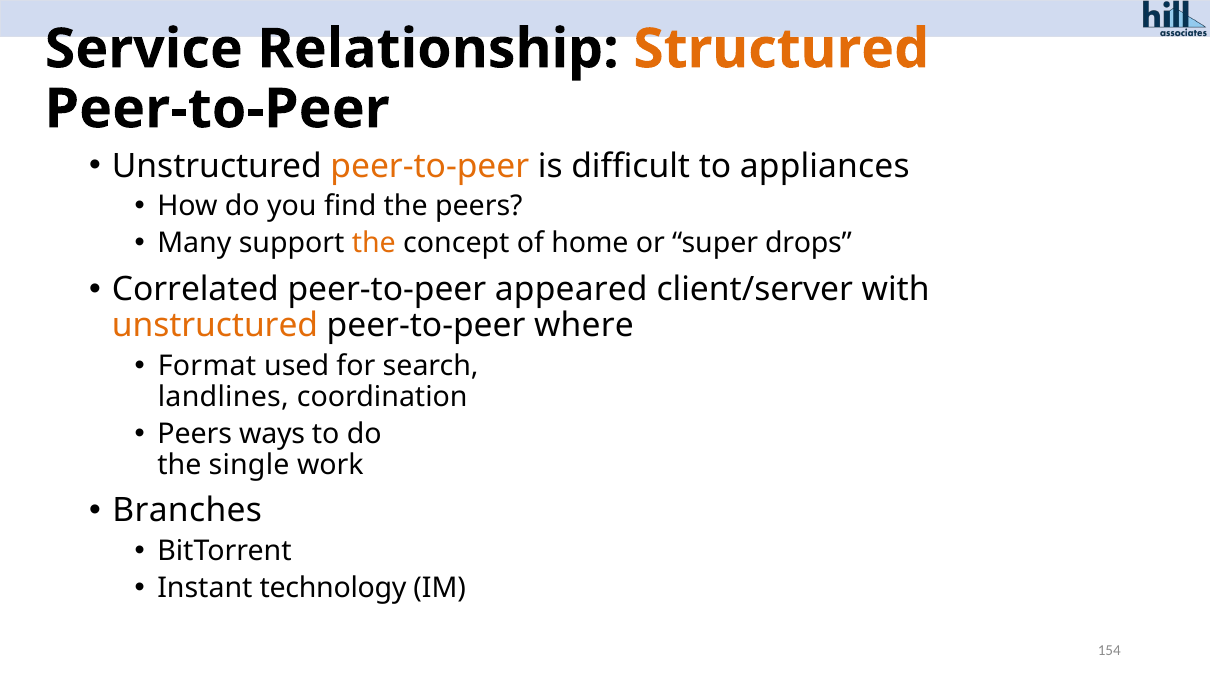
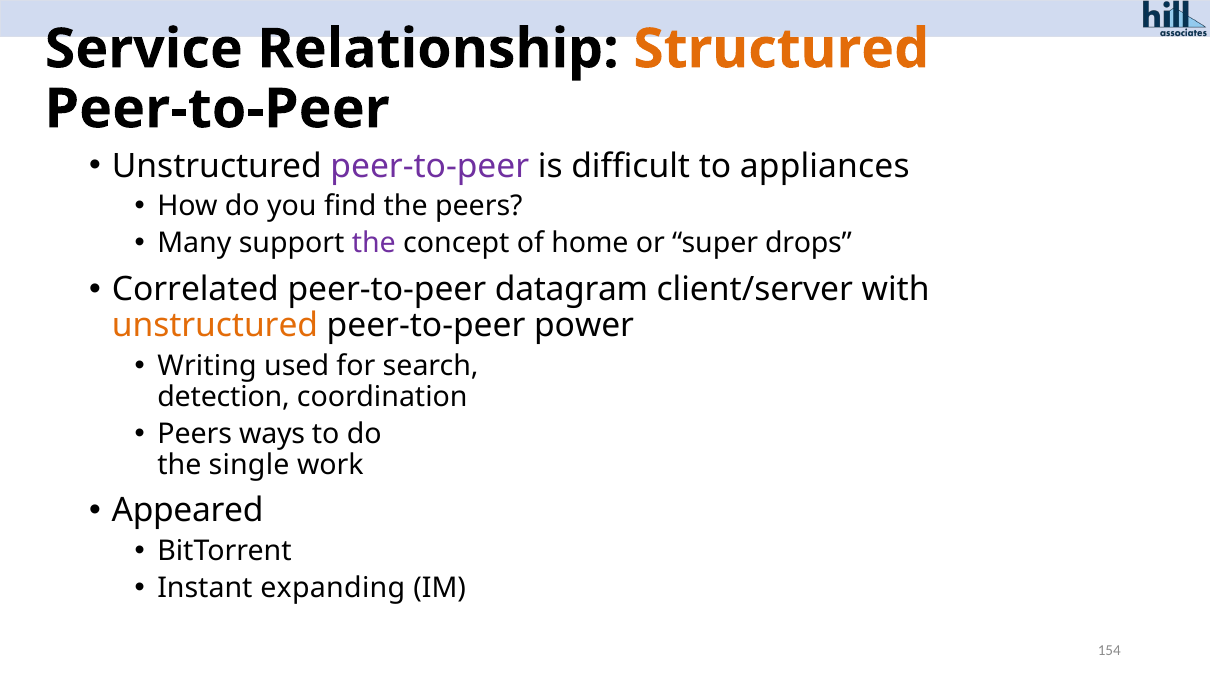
peer-to-peer colour: orange -> purple (430, 166)
the colour: orange -> purple (374, 243)
appeared: appeared -> datagram (572, 289)
where: where -> power (584, 326)
Format: Format -> Writing (207, 366)
landlines: landlines -> detection (224, 396)
Branches: Branches -> Appeared (188, 510)
technology: technology -> expanding (333, 588)
